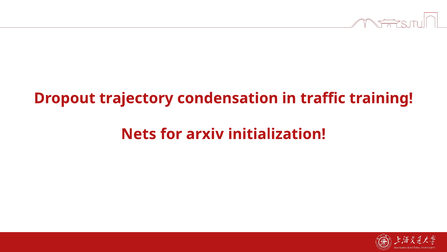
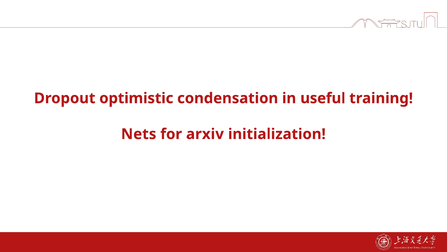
trajectory: trajectory -> optimistic (136, 98)
traffic: traffic -> useful (323, 98)
